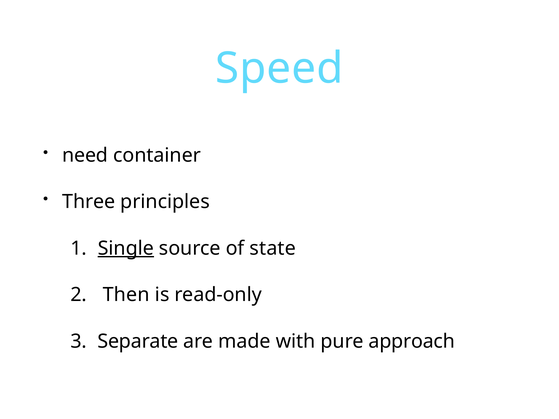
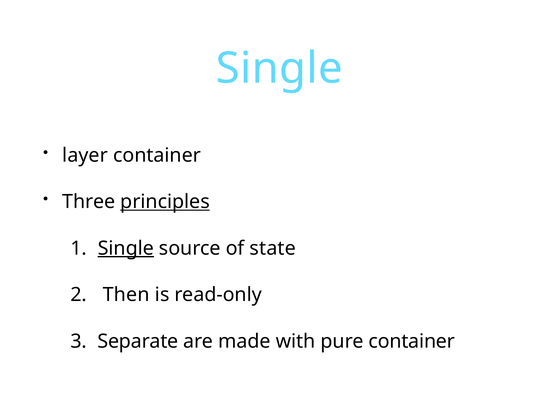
Speed: Speed -> Single (279, 69)
need: need -> layer (85, 155)
principles underline: none -> present (165, 202)
pure approach: approach -> container (412, 341)
